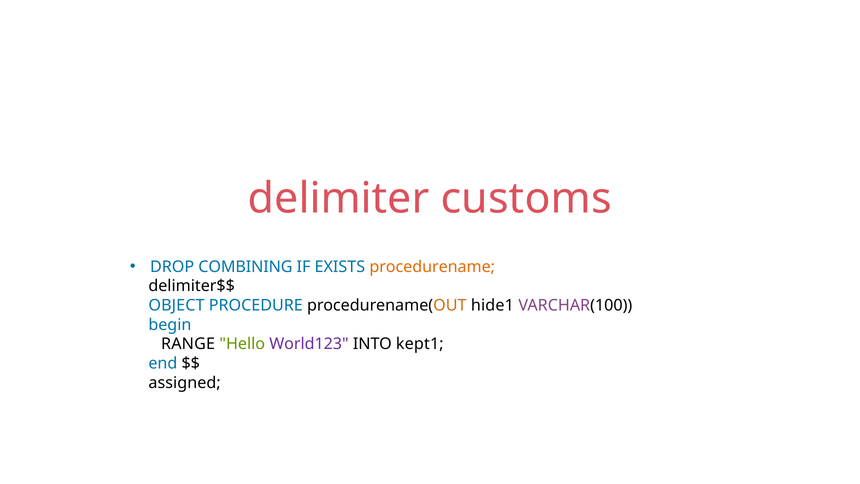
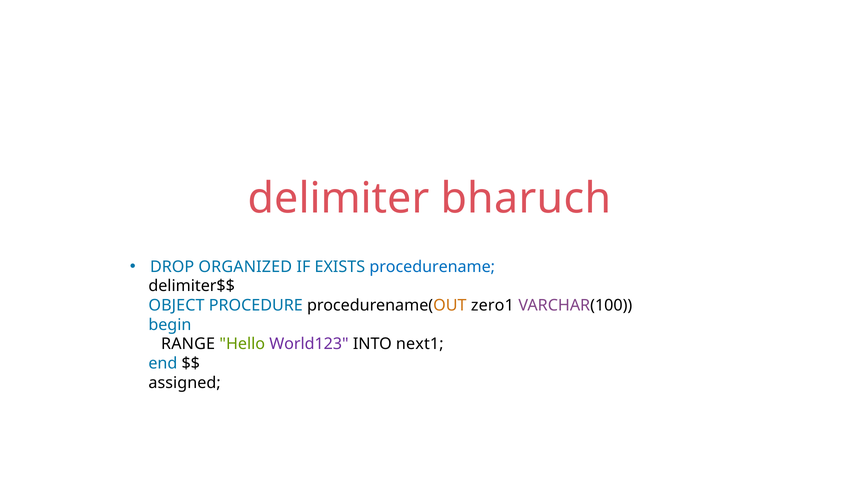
customs: customs -> bharuch (526, 199)
COMBINING: COMBINING -> ORGANIZED (245, 267)
procedurename colour: orange -> blue (432, 267)
hide1: hide1 -> zero1 (492, 305)
kept1: kept1 -> next1 (420, 344)
